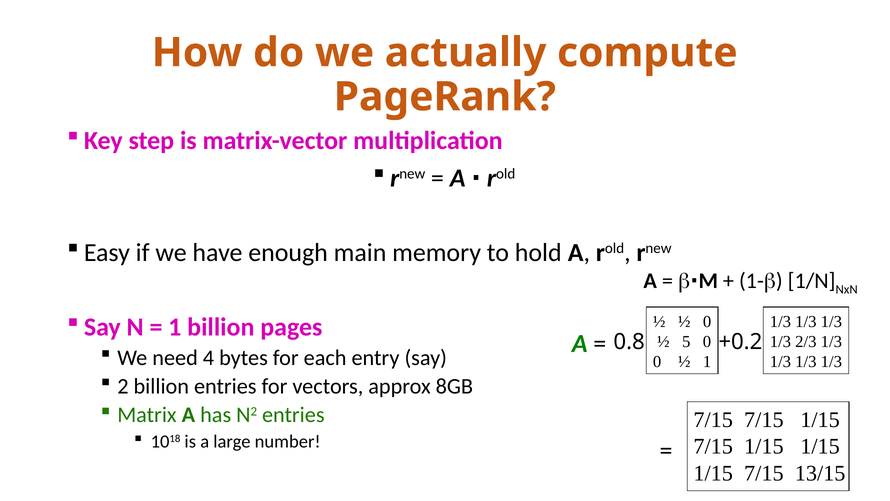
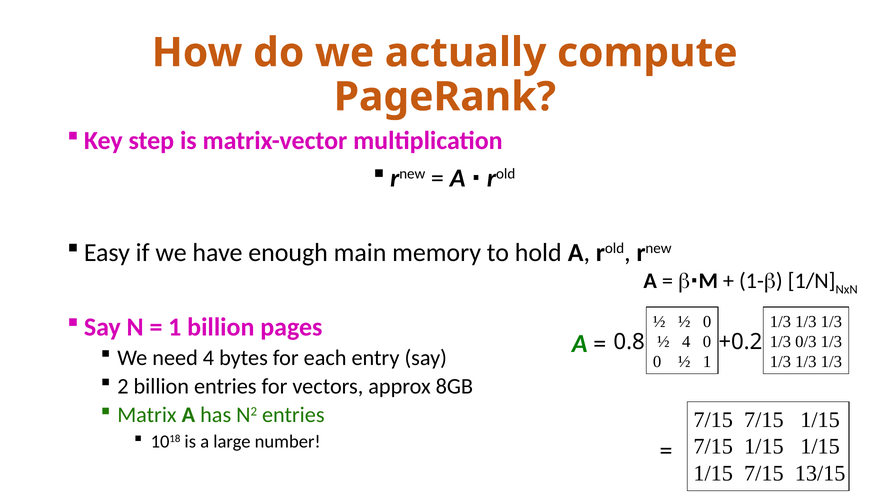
½ 5: 5 -> 4 (686, 341)
2/3: 2/3 -> 0/3 (806, 341)
